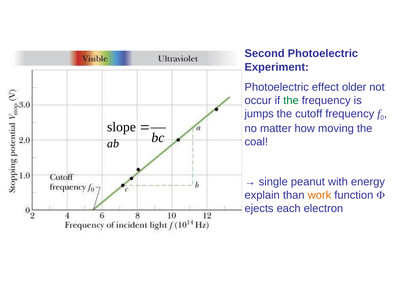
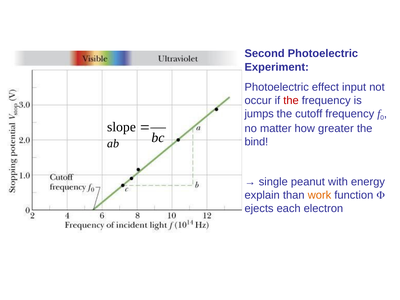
older: older -> input (354, 87)
the colour: green -> red (291, 100)
moving: moving -> greater (336, 128)
coal: coal -> bind (256, 142)
